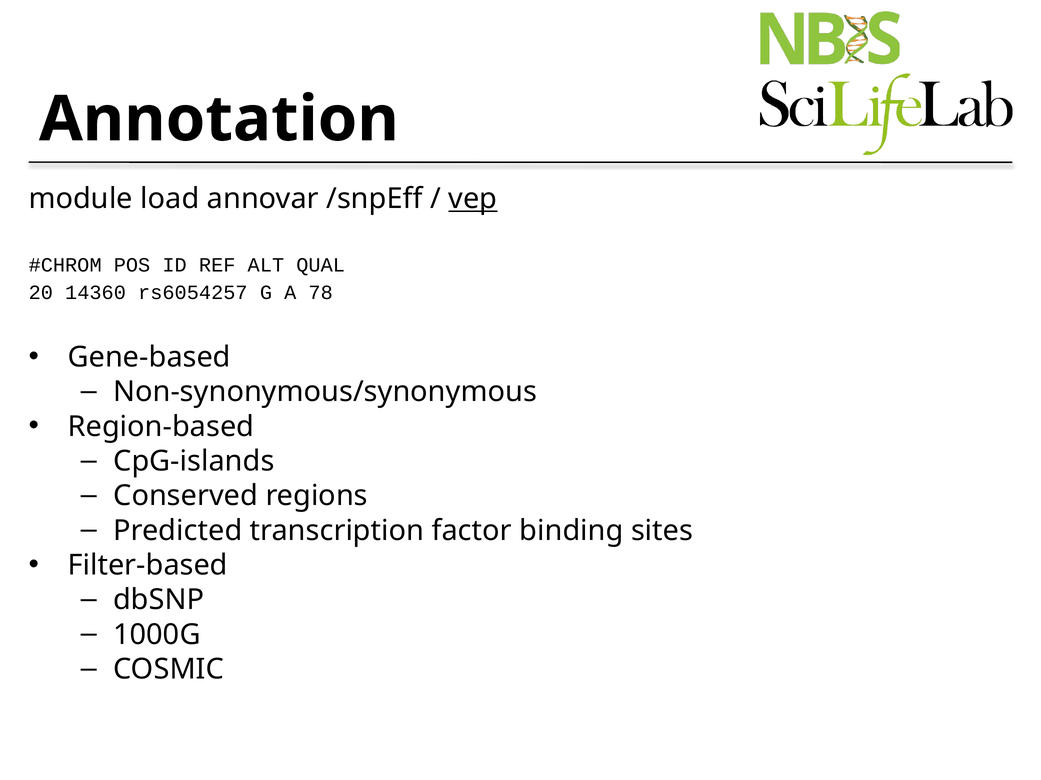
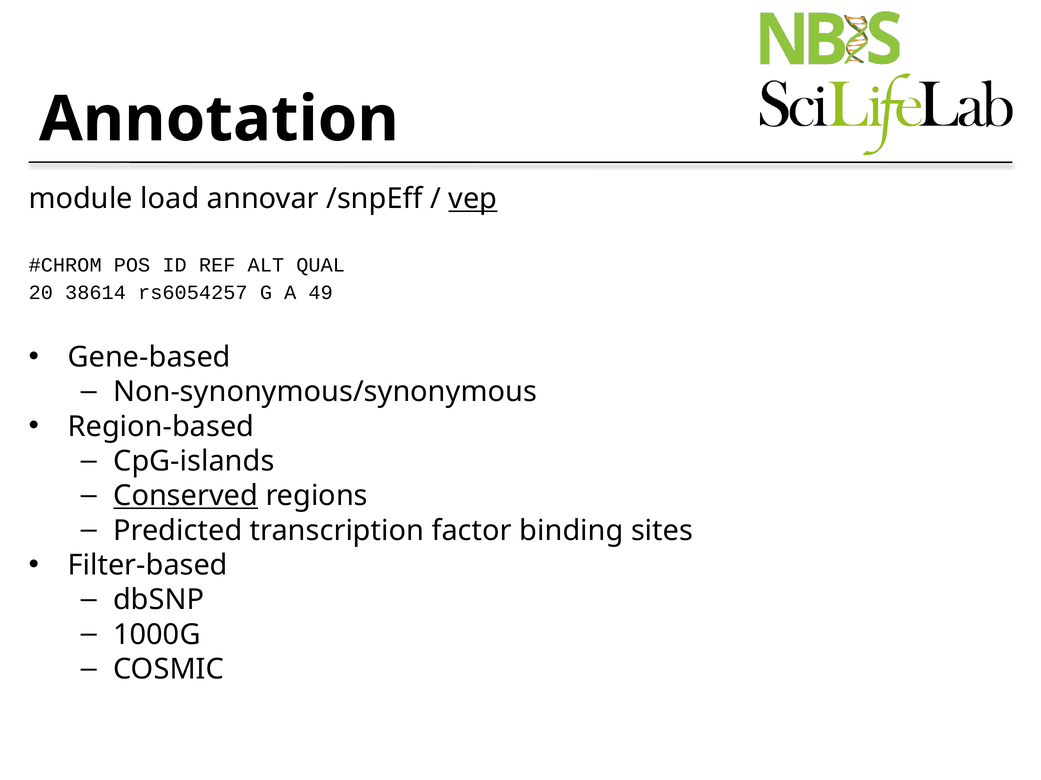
14360: 14360 -> 38614 (96, 293)
78: 78 -> 49 (321, 293)
Conserved underline: none -> present (186, 496)
